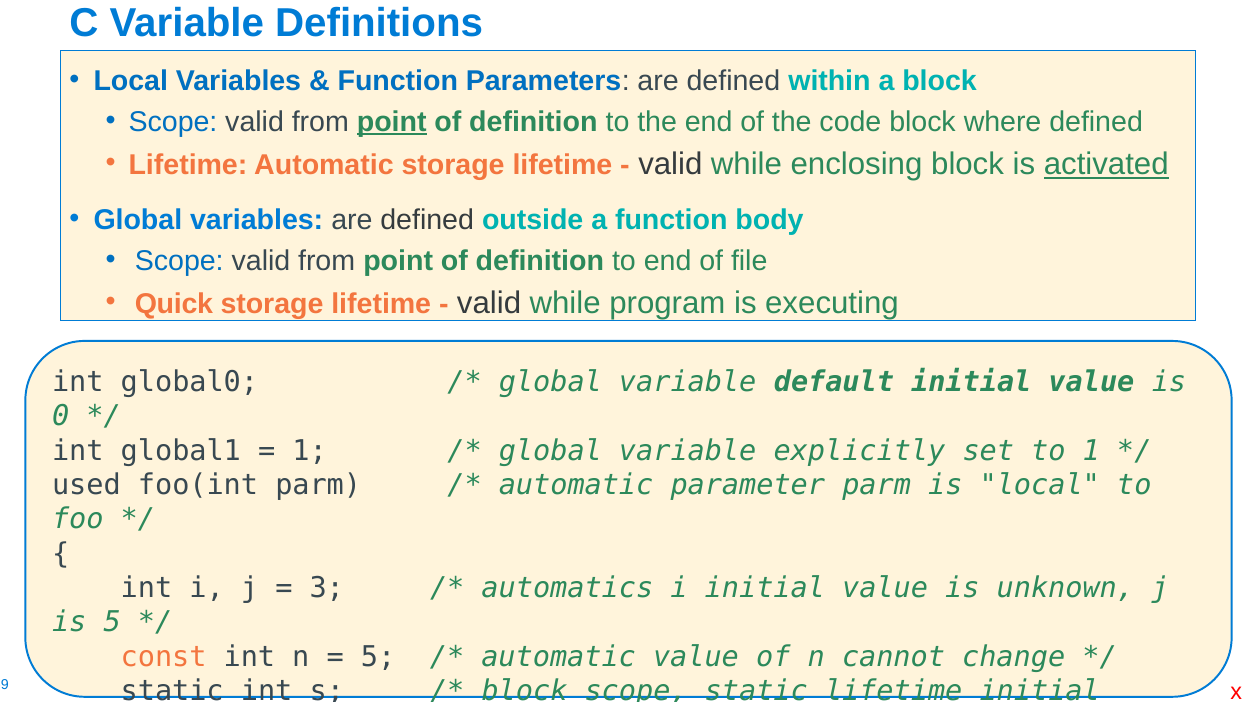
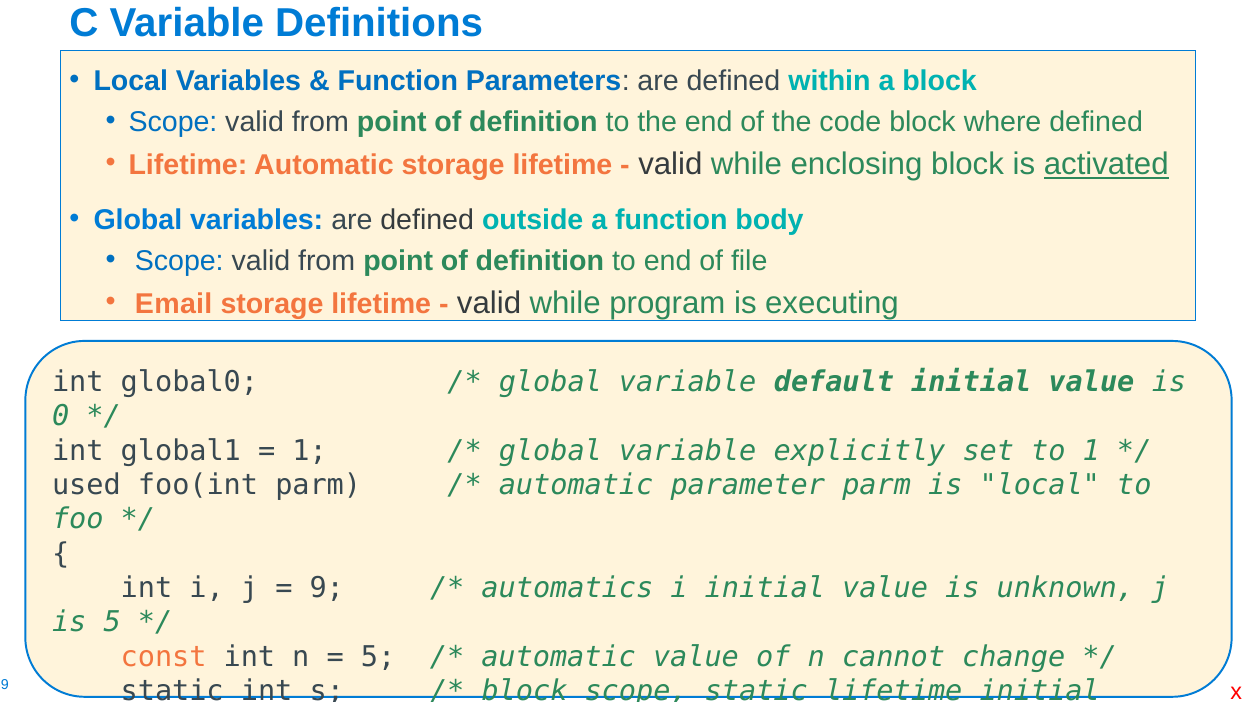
point underline: present -> none (392, 122)
Quick: Quick -> Email (174, 304)
3: 3 -> 9 (327, 588)
